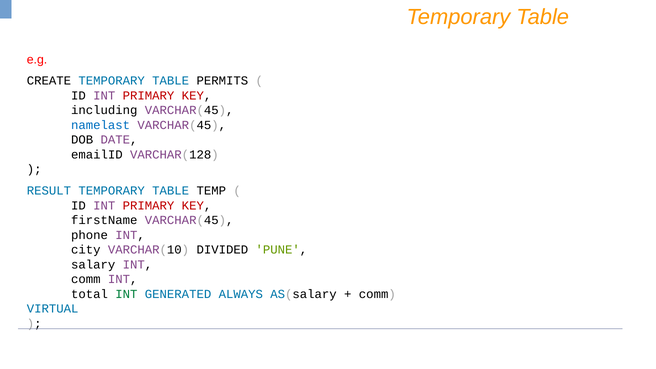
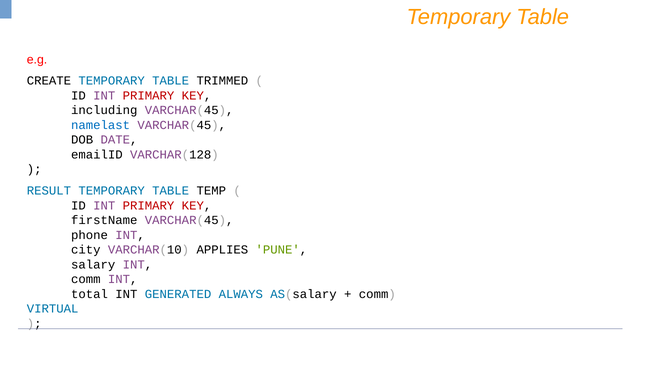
PERMITS: PERMITS -> TRIMMED (222, 81)
DIVIDED: DIVIDED -> APPLIES (222, 250)
INT colour: green -> black (126, 294)
